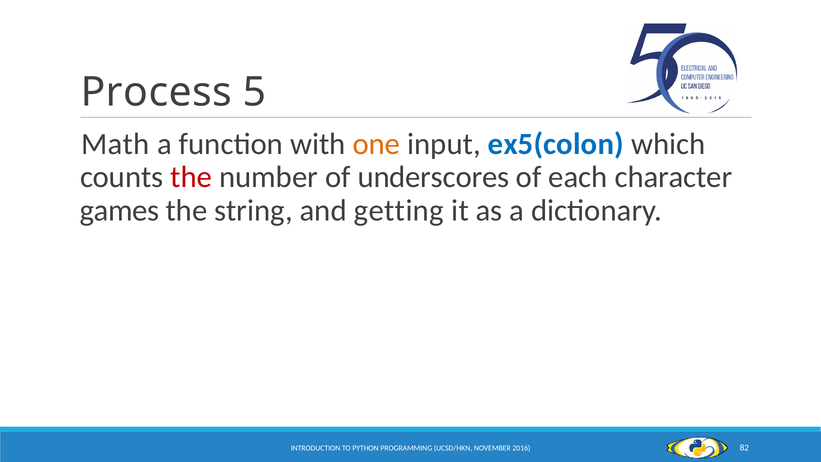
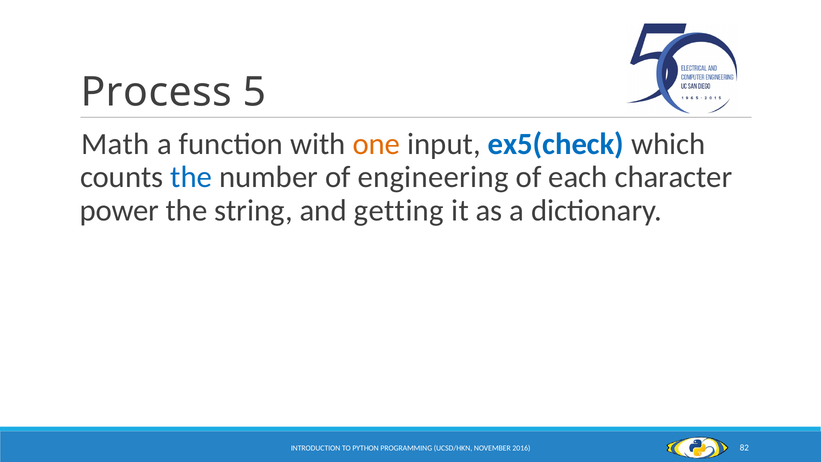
ex5(colon: ex5(colon -> ex5(check (556, 144)
the colour: red -> blue (191, 177)
underscores: underscores -> engineering (433, 177)
games: games -> power (120, 210)
